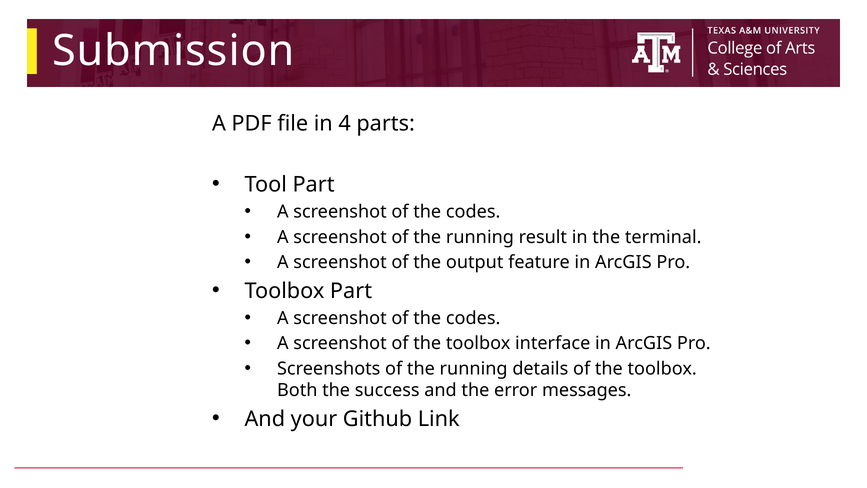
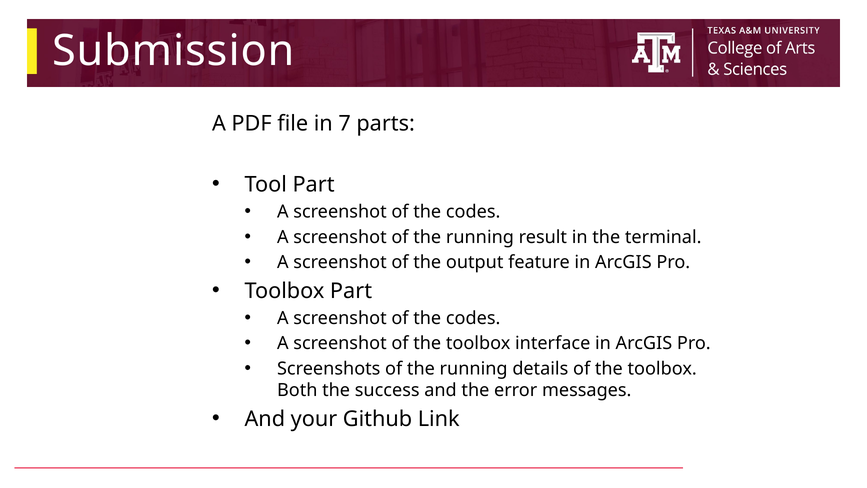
4: 4 -> 7 (345, 124)
